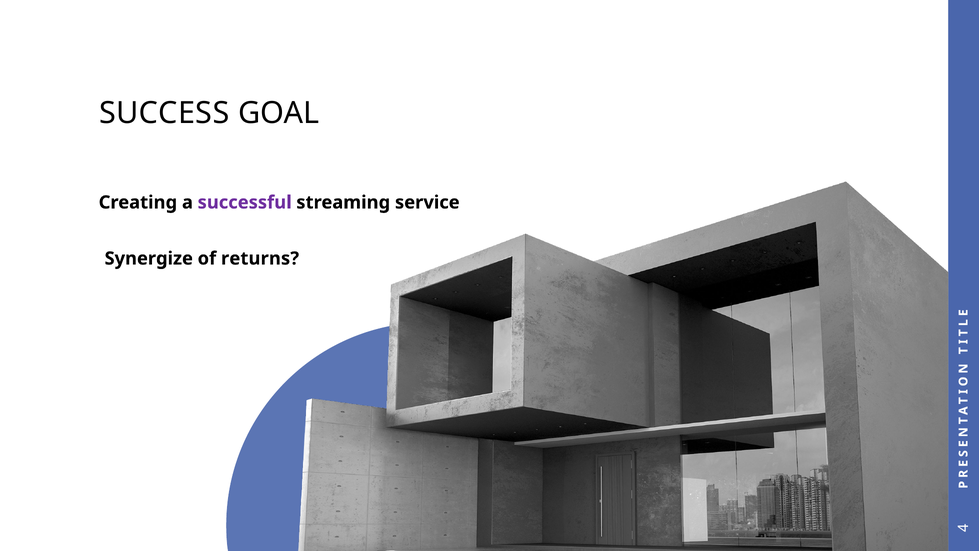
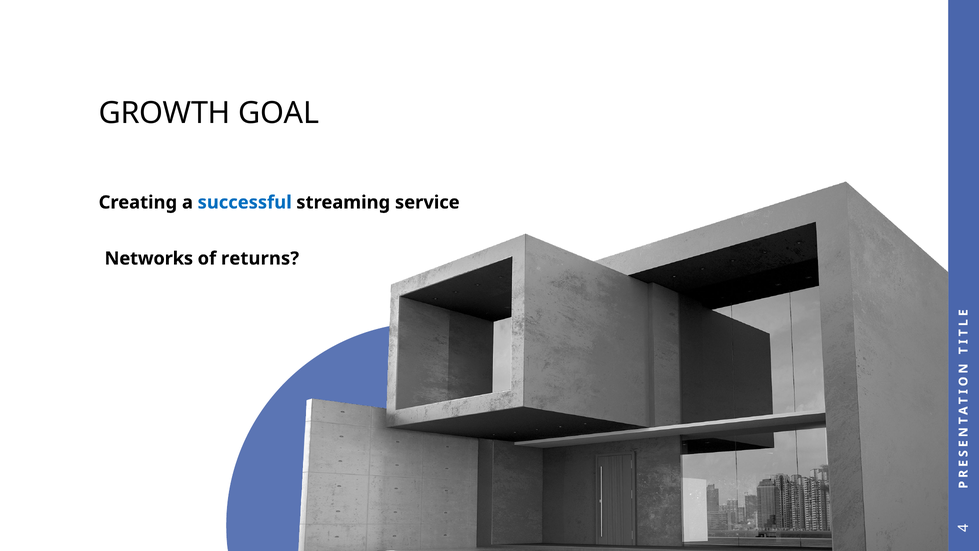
SUCCESS: SUCCESS -> GROWTH (165, 113)
successful colour: purple -> blue (245, 202)
Synergize: Synergize -> Networks (149, 258)
